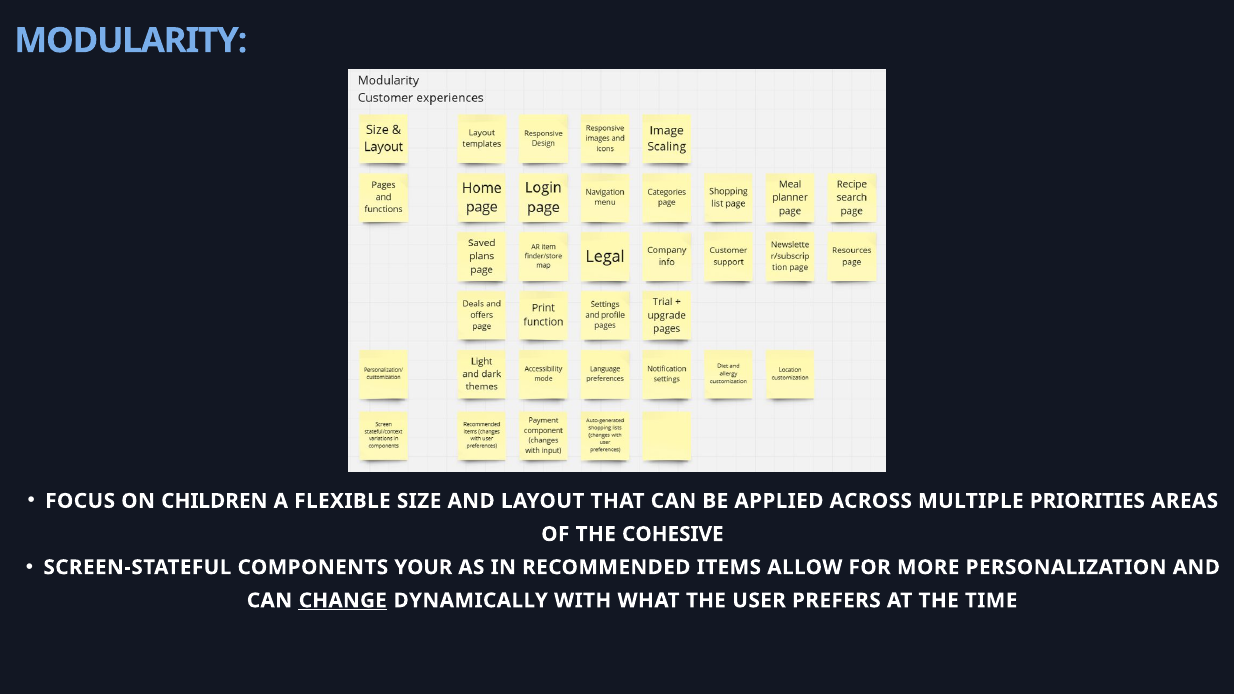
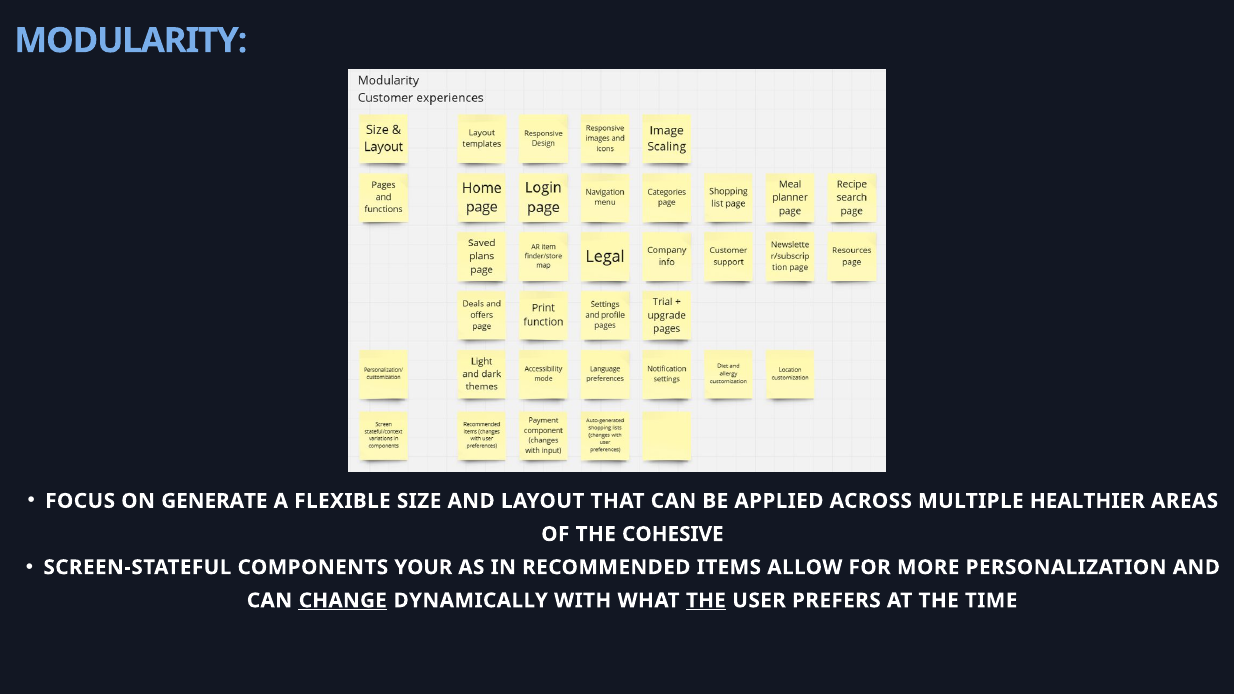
CHILDREN: CHILDREN -> GENERATE (214, 501)
PRIORITIES: PRIORITIES -> HEALTHIER (1087, 501)
THE underline: none -> present (706, 601)
